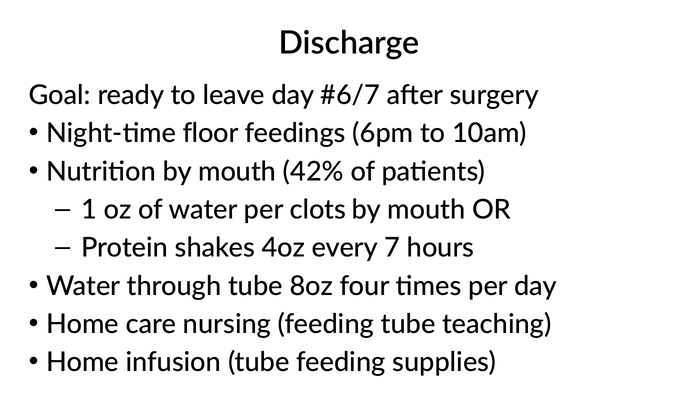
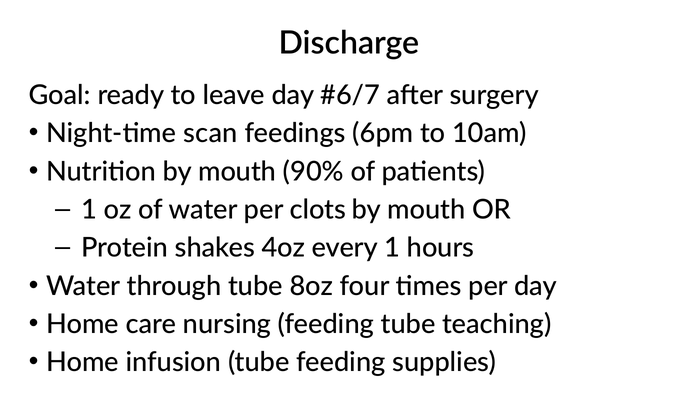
floor: floor -> scan (210, 133)
42%: 42% -> 90% (313, 172)
every 7: 7 -> 1 (392, 248)
